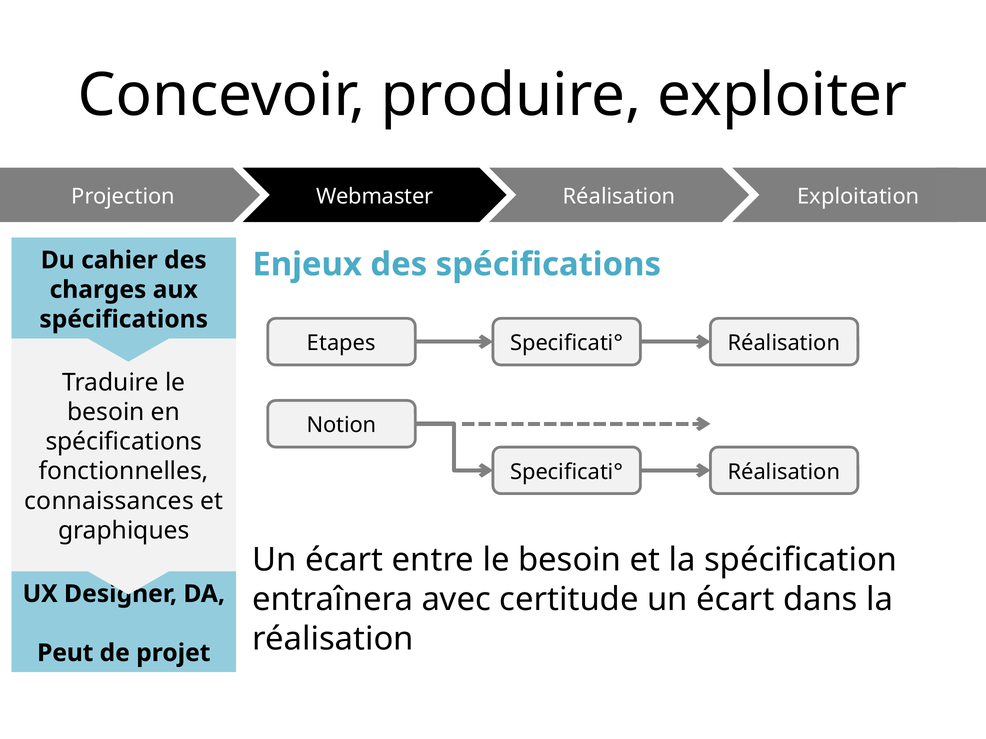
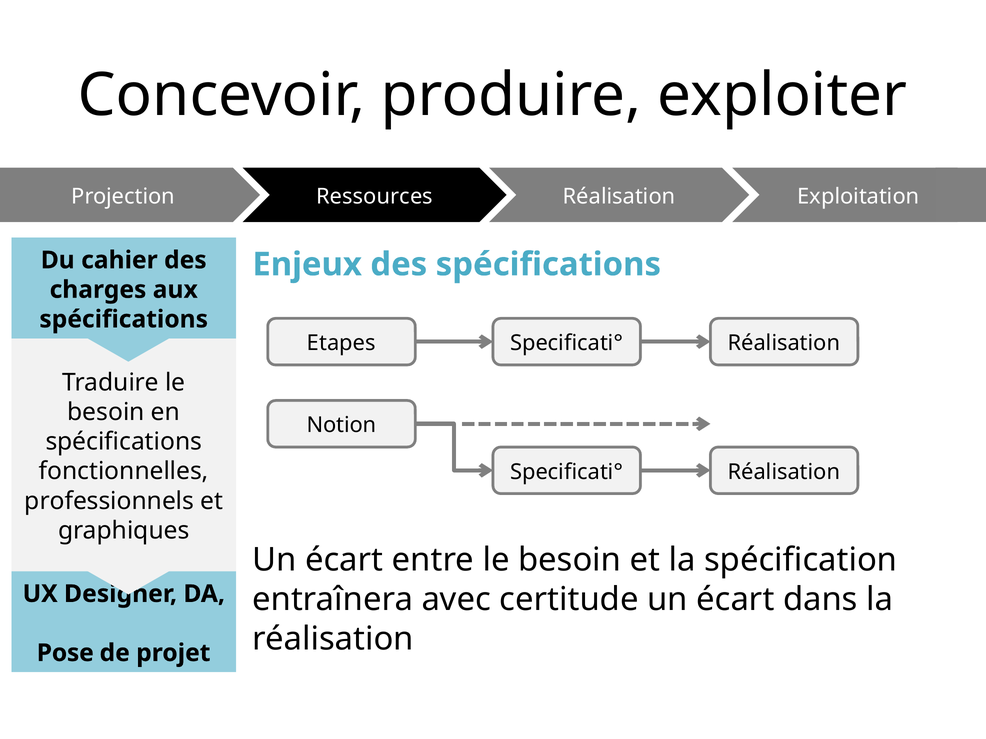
Webmaster: Webmaster -> Ressources (375, 196)
connaissances: connaissances -> professionnels (109, 501)
Peut: Peut -> Pose (65, 653)
